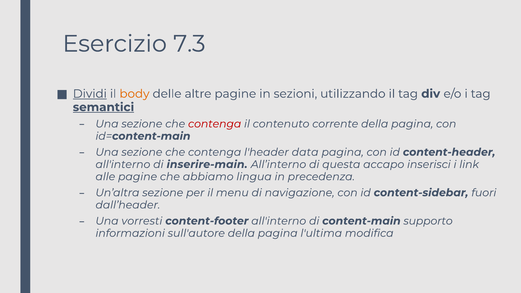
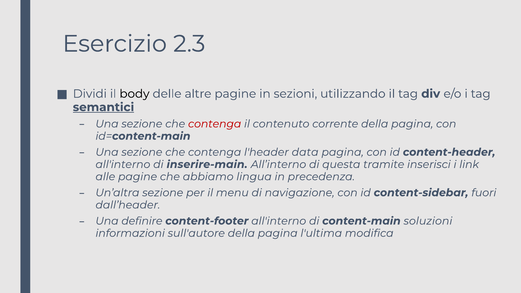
7.3: 7.3 -> 2.3 (189, 44)
Dividi underline: present -> none (90, 94)
body colour: orange -> black (134, 94)
accapo: accapo -> tramite (384, 164)
vorresti: vorresti -> definire (142, 221)
supporto: supporto -> soluzioni (428, 221)
